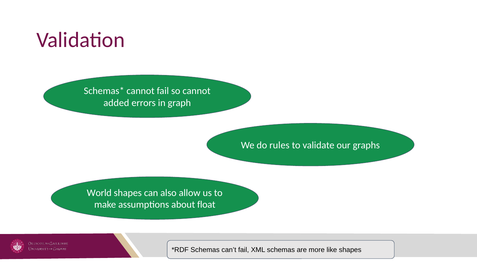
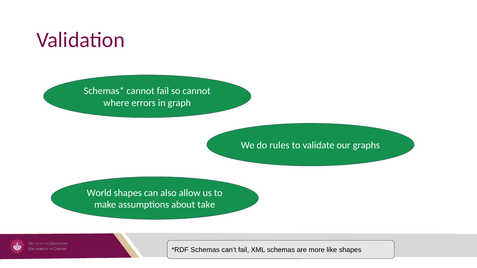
added: added -> where (116, 103)
float: float -> take (206, 205)
